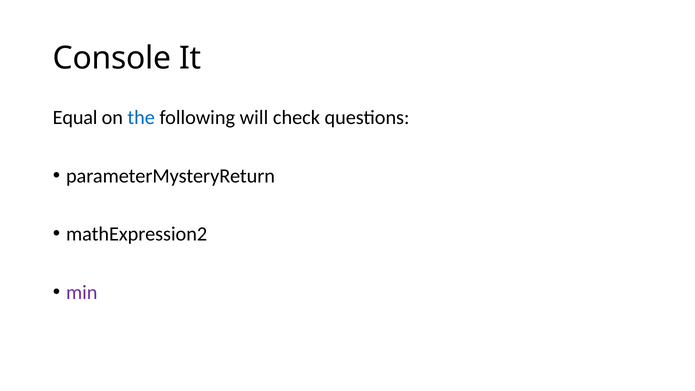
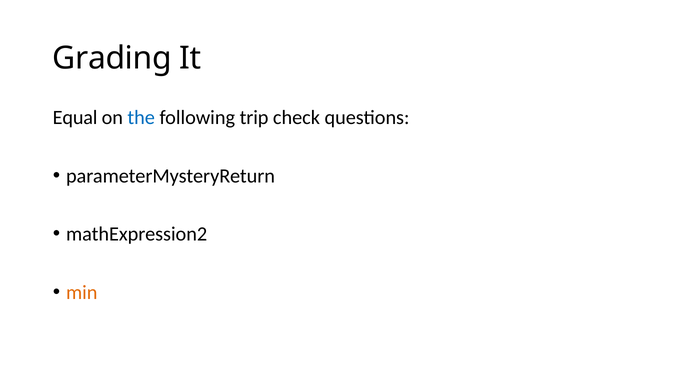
Console: Console -> Grading (112, 58)
will: will -> trip (254, 118)
min colour: purple -> orange (82, 292)
